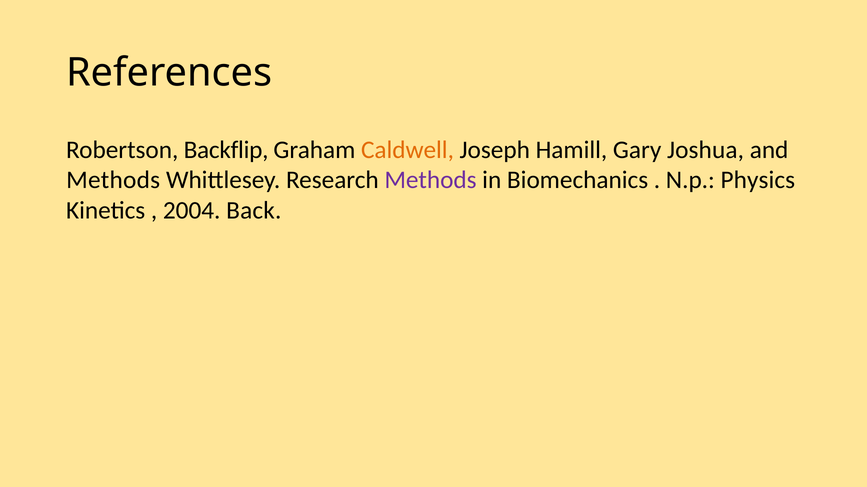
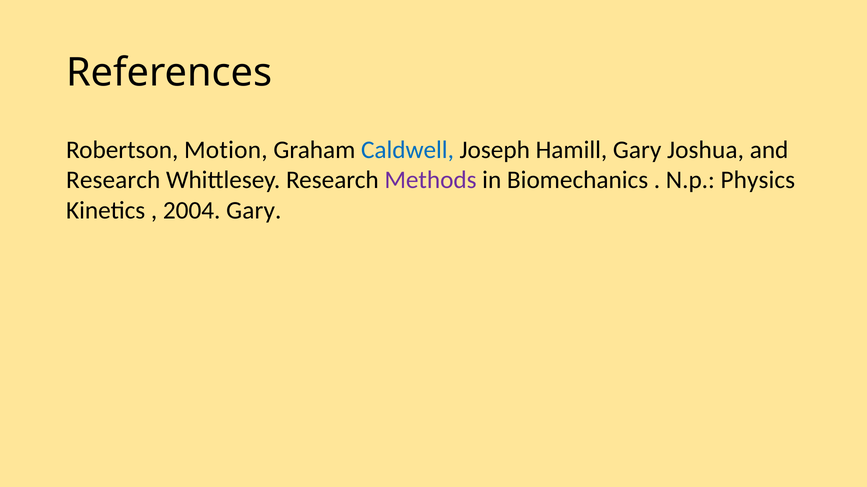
Backflip: Backflip -> Motion (226, 150)
Caldwell colour: orange -> blue (407, 150)
Methods: Methods -> Research (113, 180)
2004 Back: Back -> Gary (254, 211)
